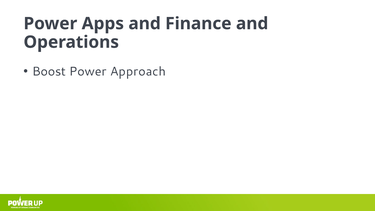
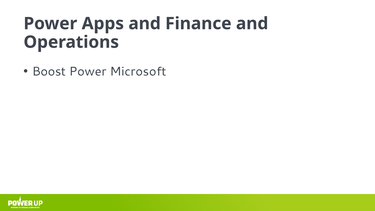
Approach: Approach -> Microsoft (138, 72)
